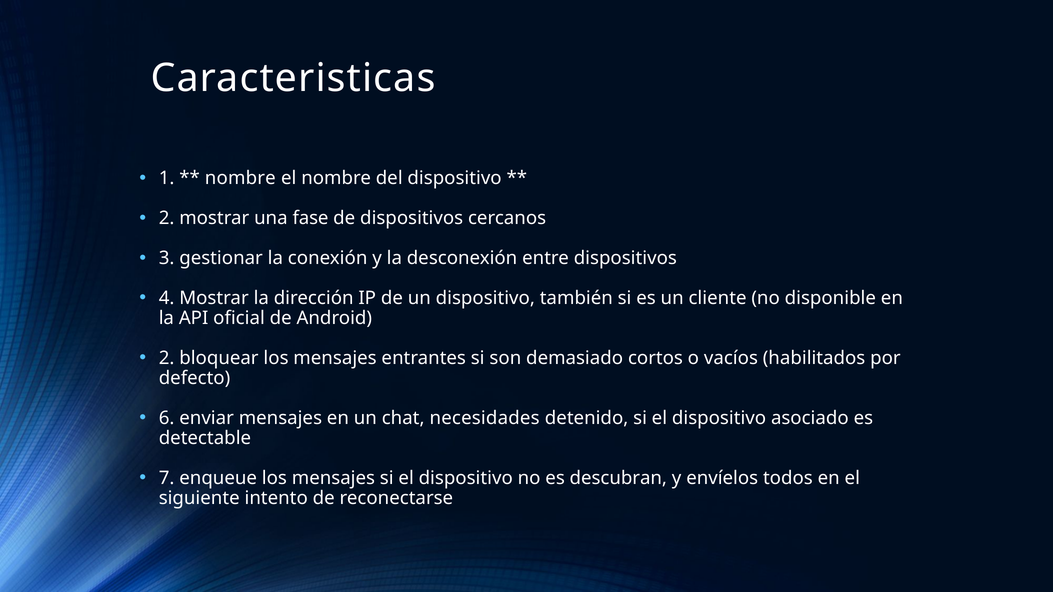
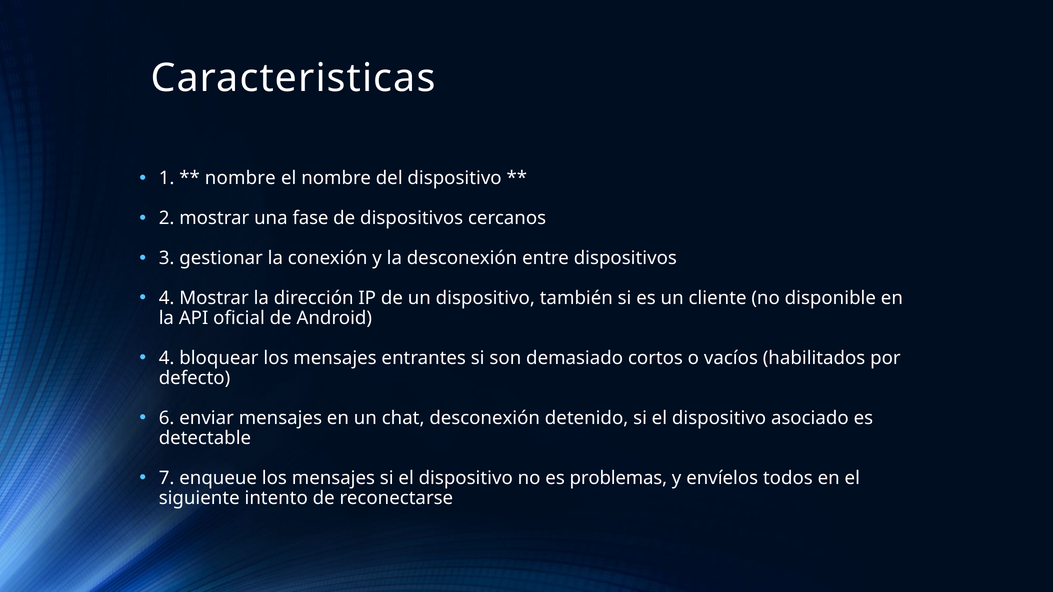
2: 2 -> 4 (167, 358)
chat necesidades: necesidades -> desconexión (485, 418)
descubran: descubran -> problemas (618, 478)
